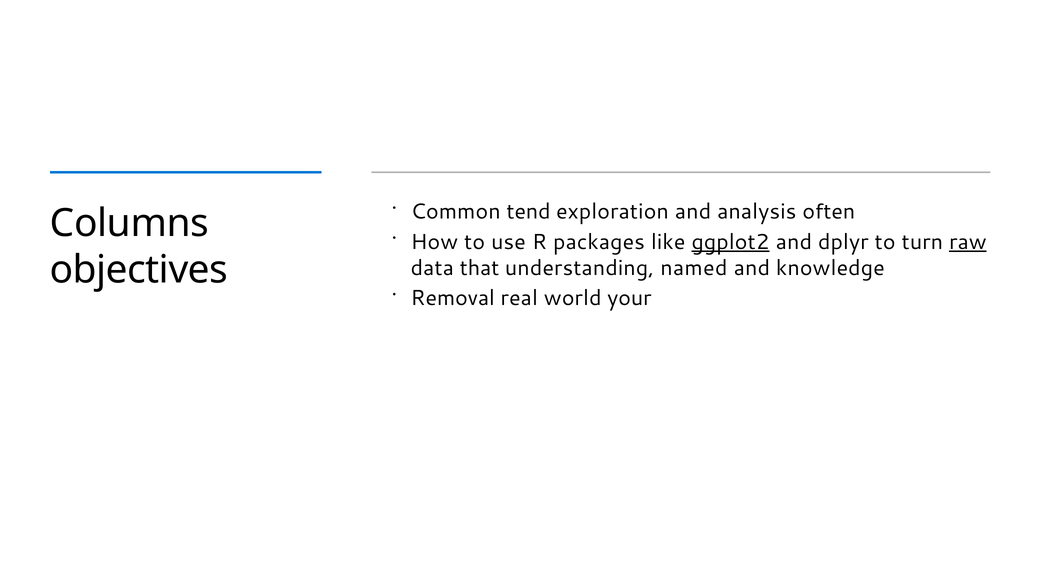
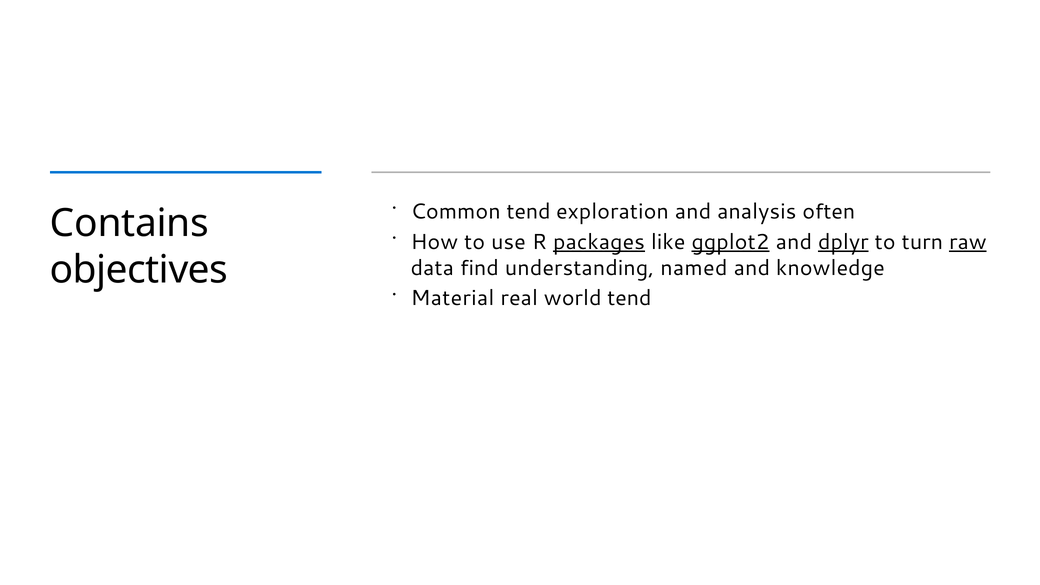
Columns: Columns -> Contains (129, 223)
packages underline: none -> present (599, 242)
dplyr underline: none -> present (843, 242)
that: that -> find (479, 268)
Removal: Removal -> Material (452, 298)
world your: your -> tend (629, 298)
